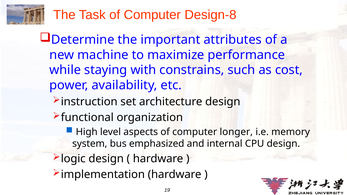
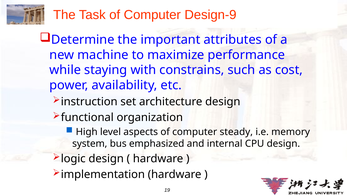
Design-8: Design-8 -> Design-9 (210, 15)
longer: longer -> steady (236, 132)
